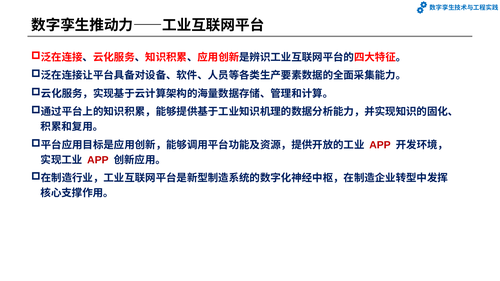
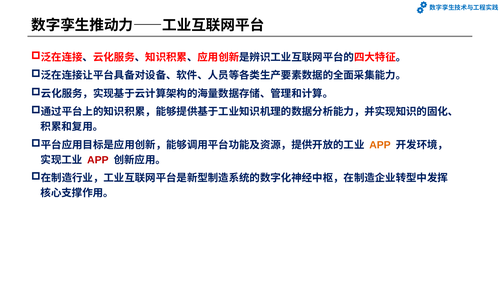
APP colour: red -> orange (380, 145)
